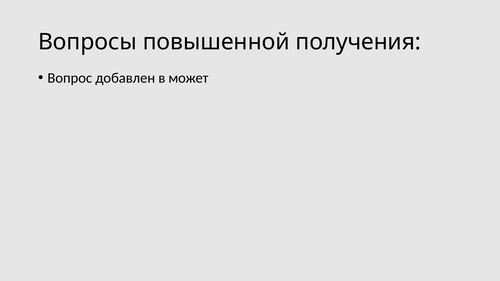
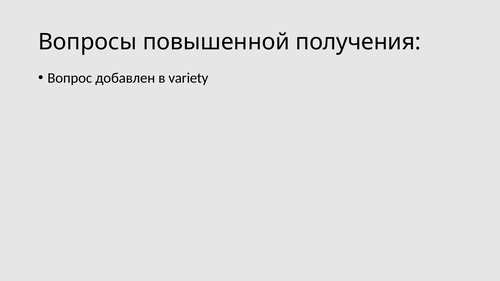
может: может -> variety (188, 78)
